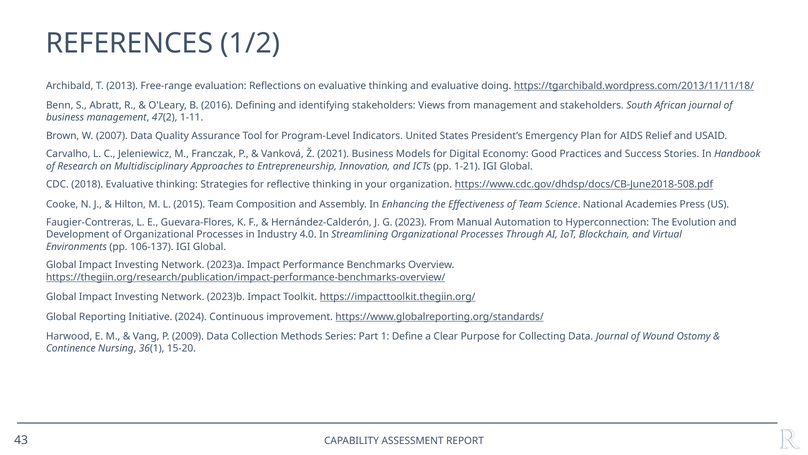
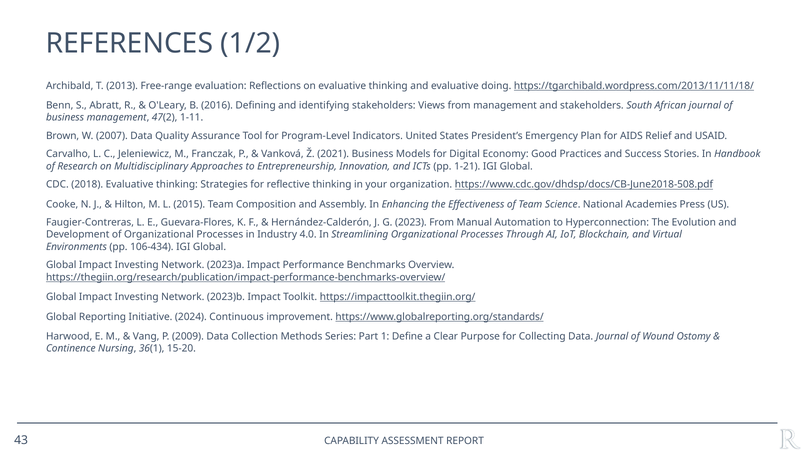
106-137: 106-137 -> 106-434 (152, 247)
